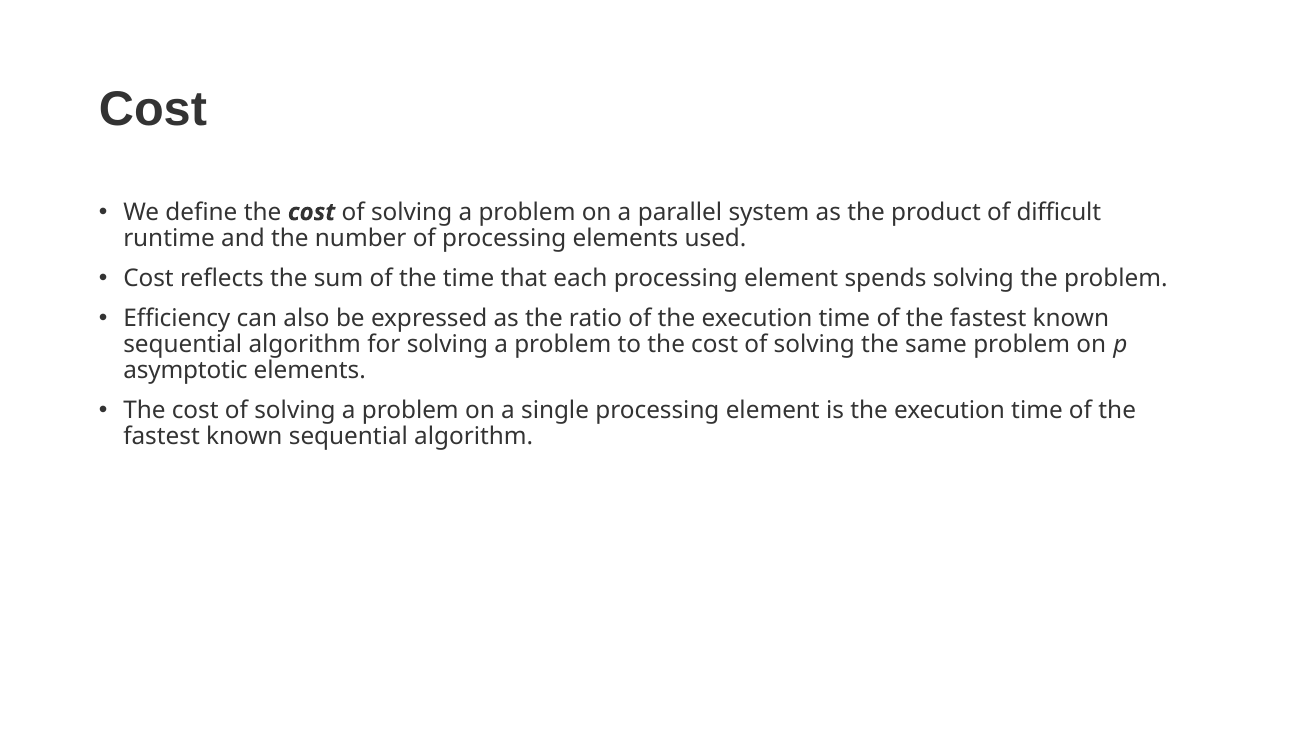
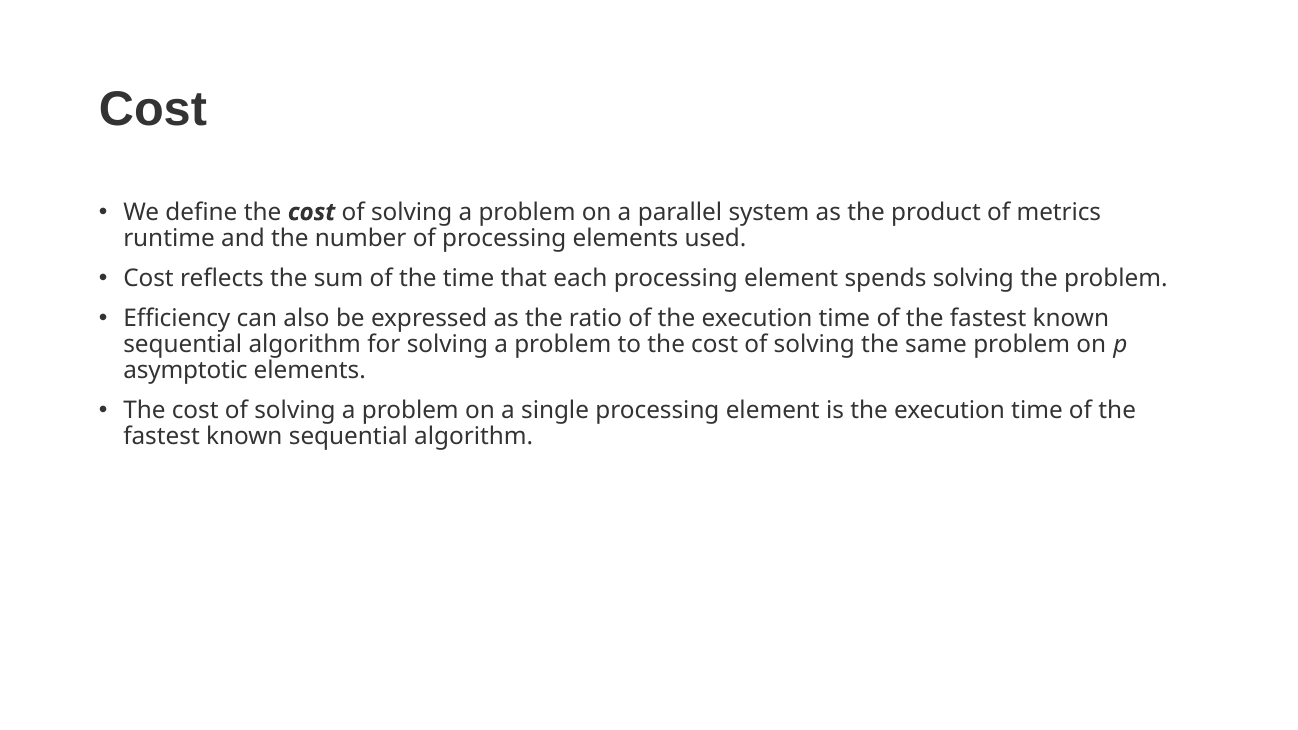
difficult: difficult -> metrics (1059, 212)
